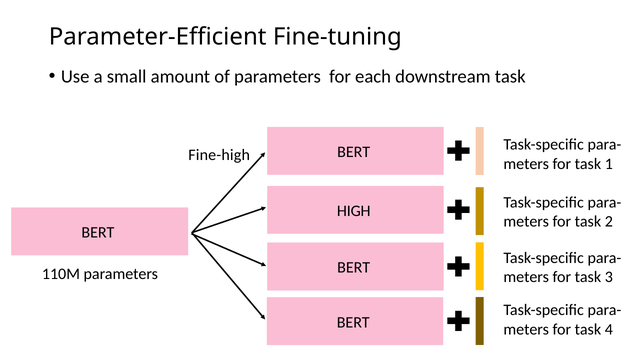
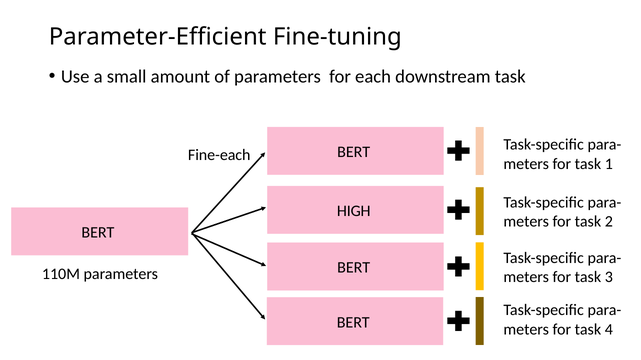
Fine-high: Fine-high -> Fine-each (219, 155)
